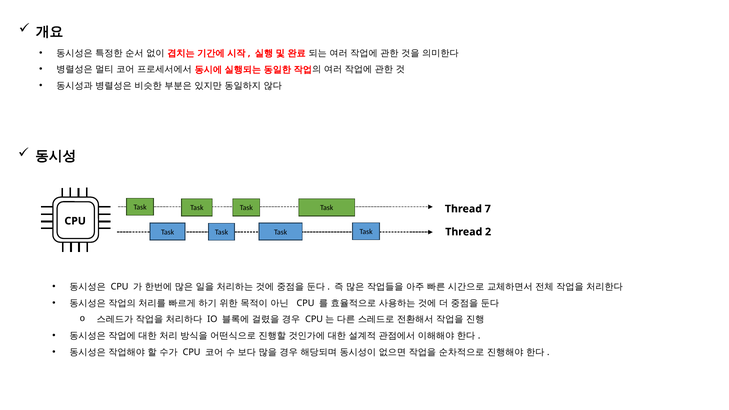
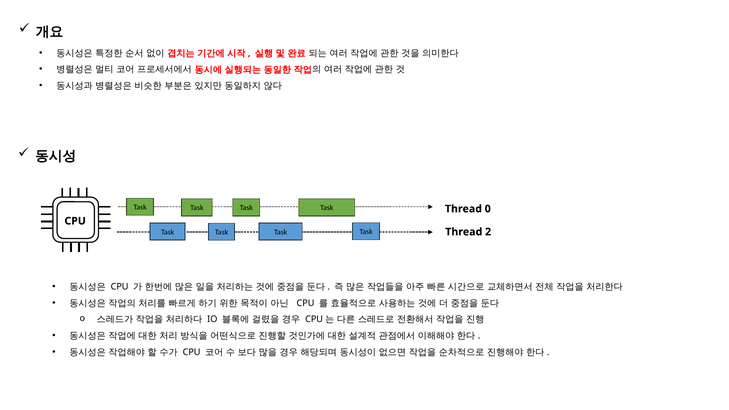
7: 7 -> 0 (488, 209)
